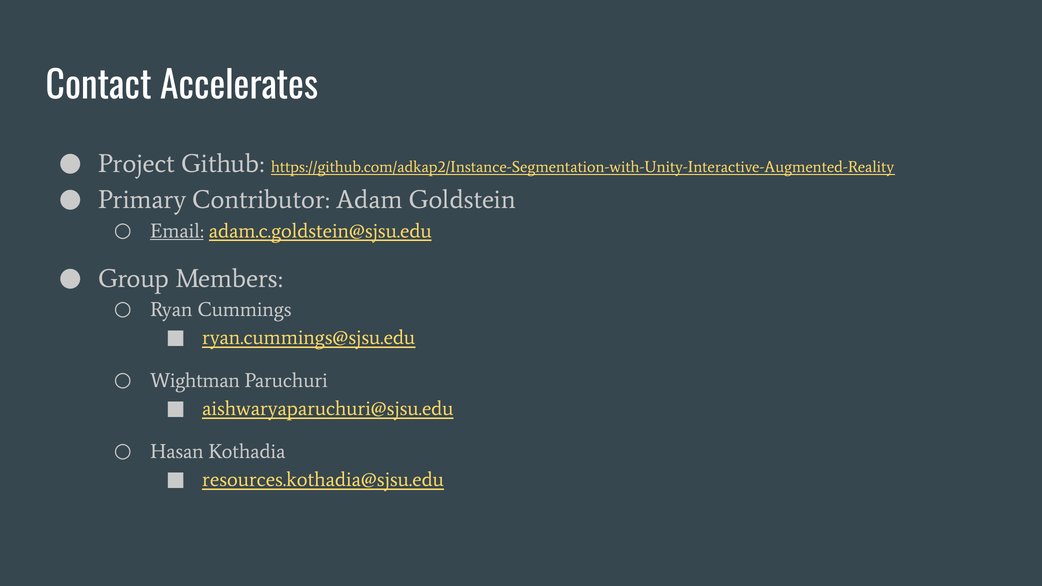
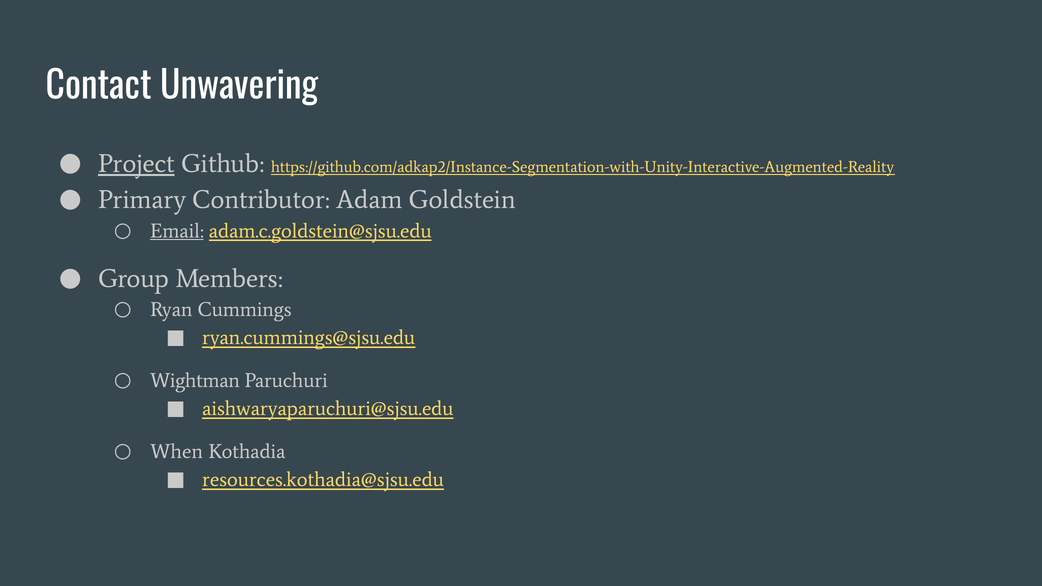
Accelerates: Accelerates -> Unwavering (239, 86)
Project underline: none -> present (136, 164)
Hasan: Hasan -> When (177, 452)
